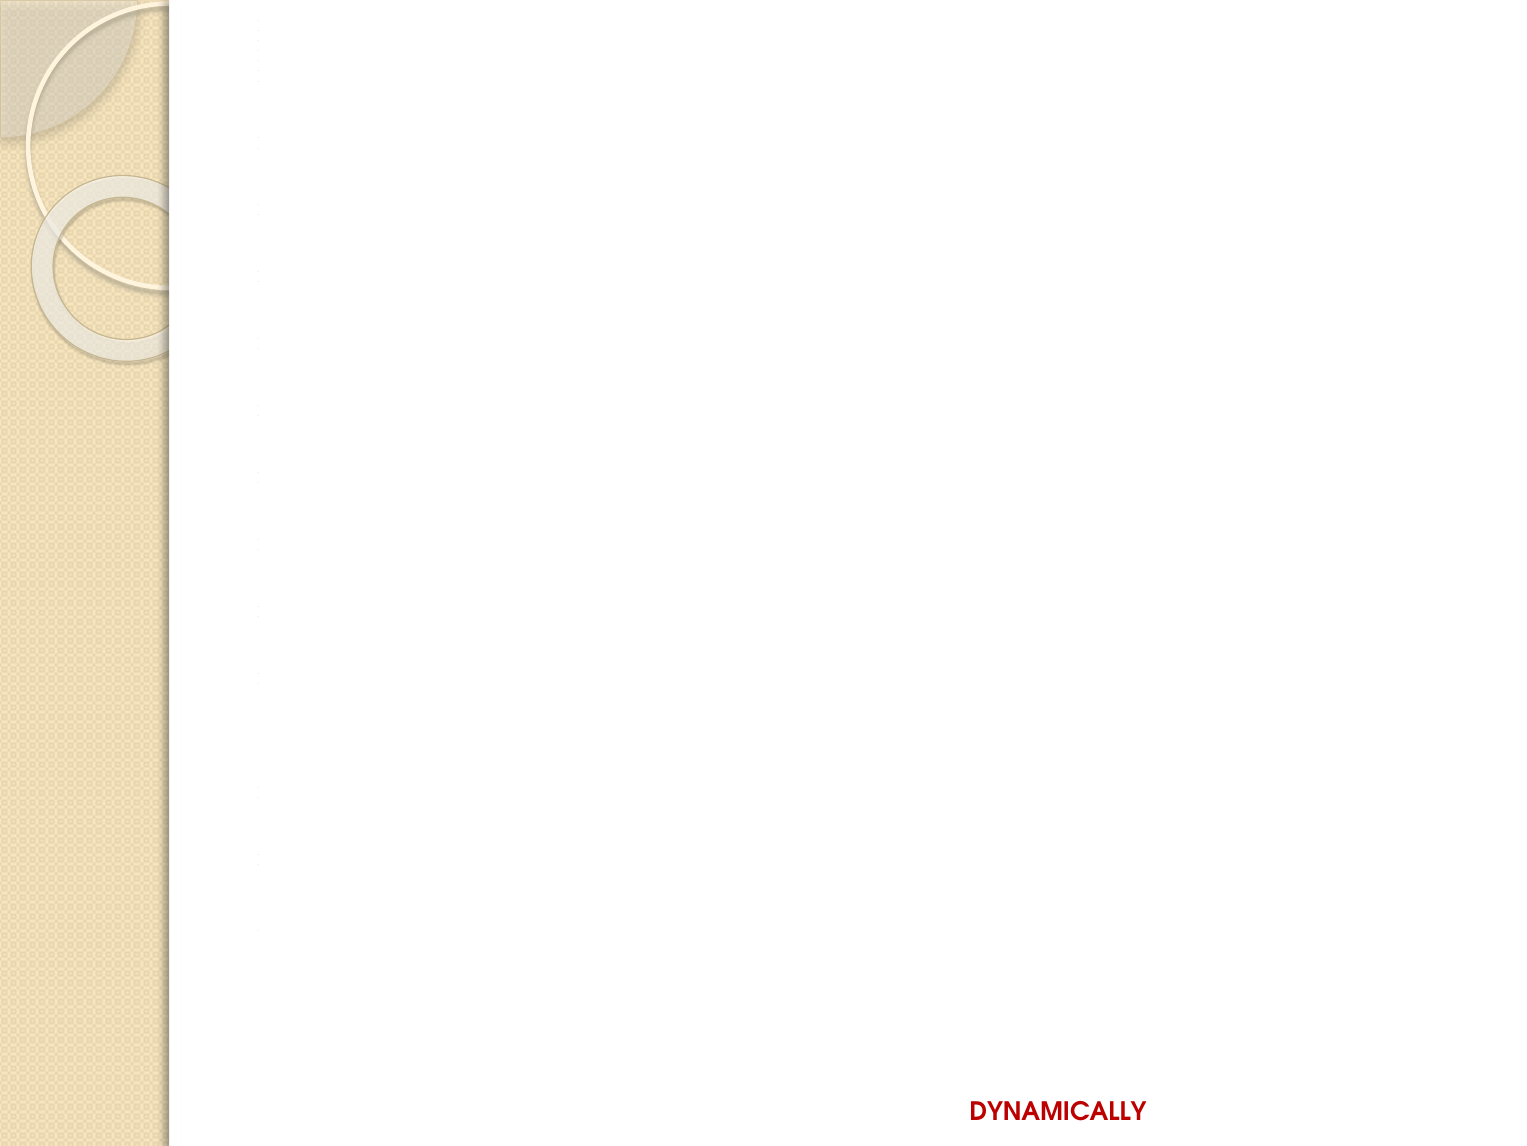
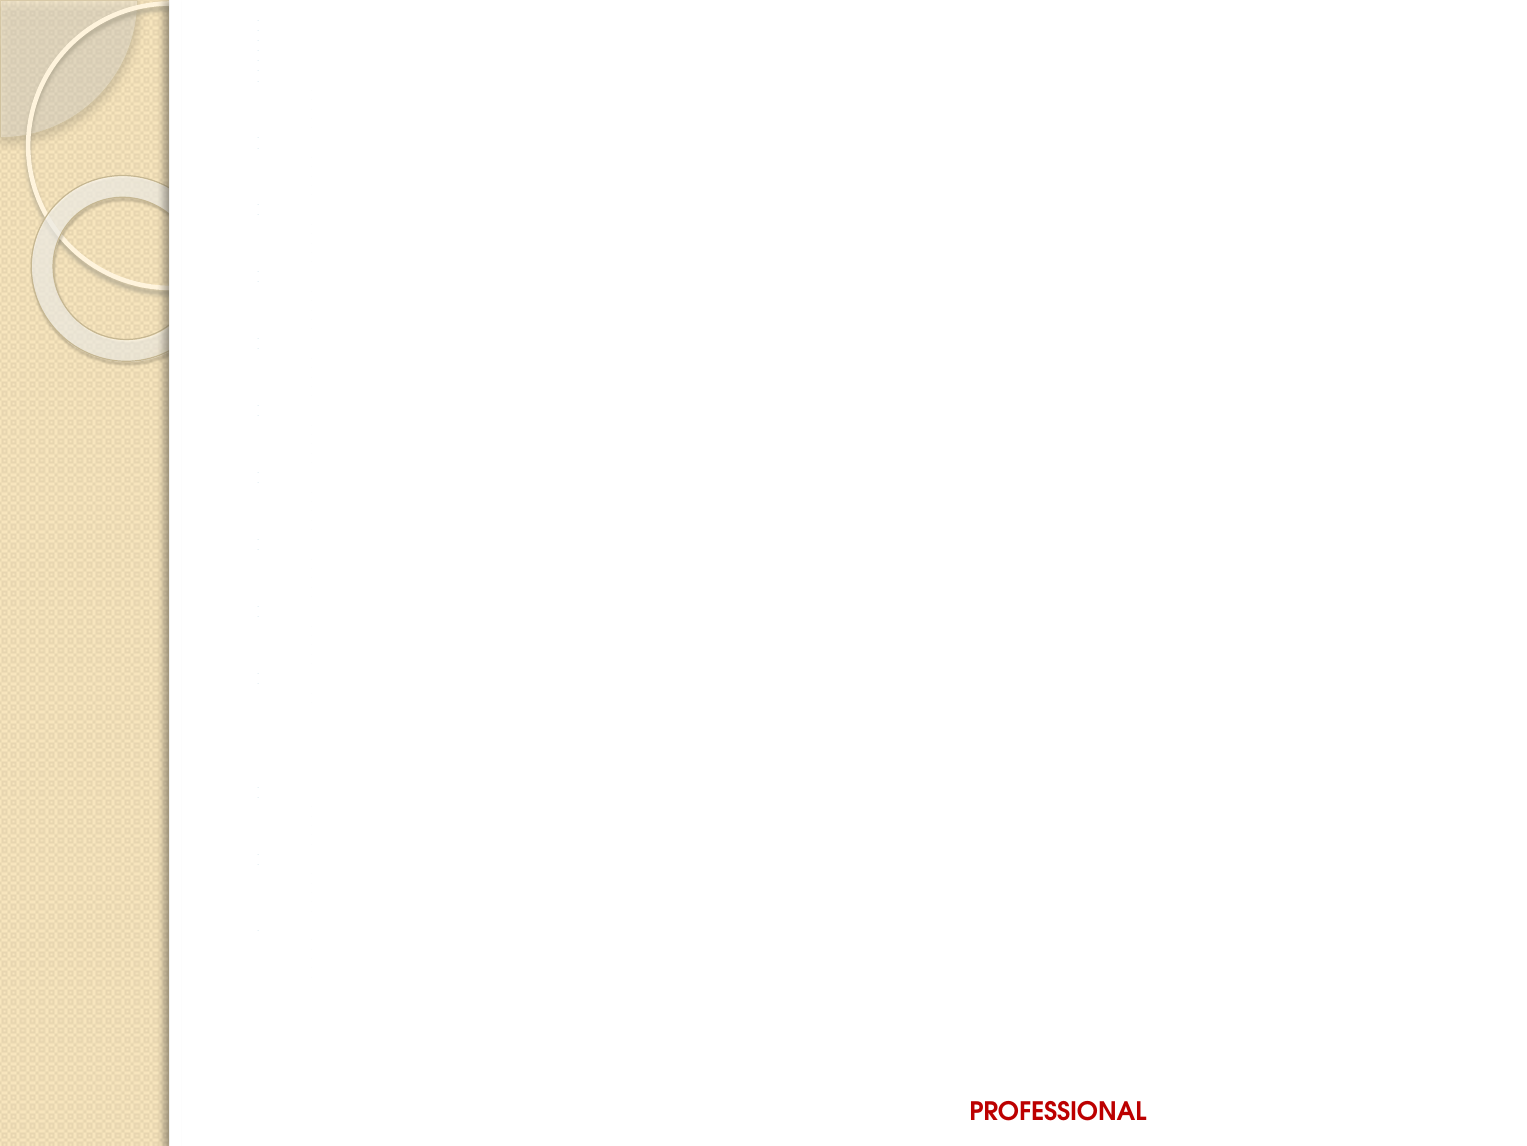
DYNAMICALLY: DYNAMICALLY -> PROFESSIONAL (1058, 1111)
